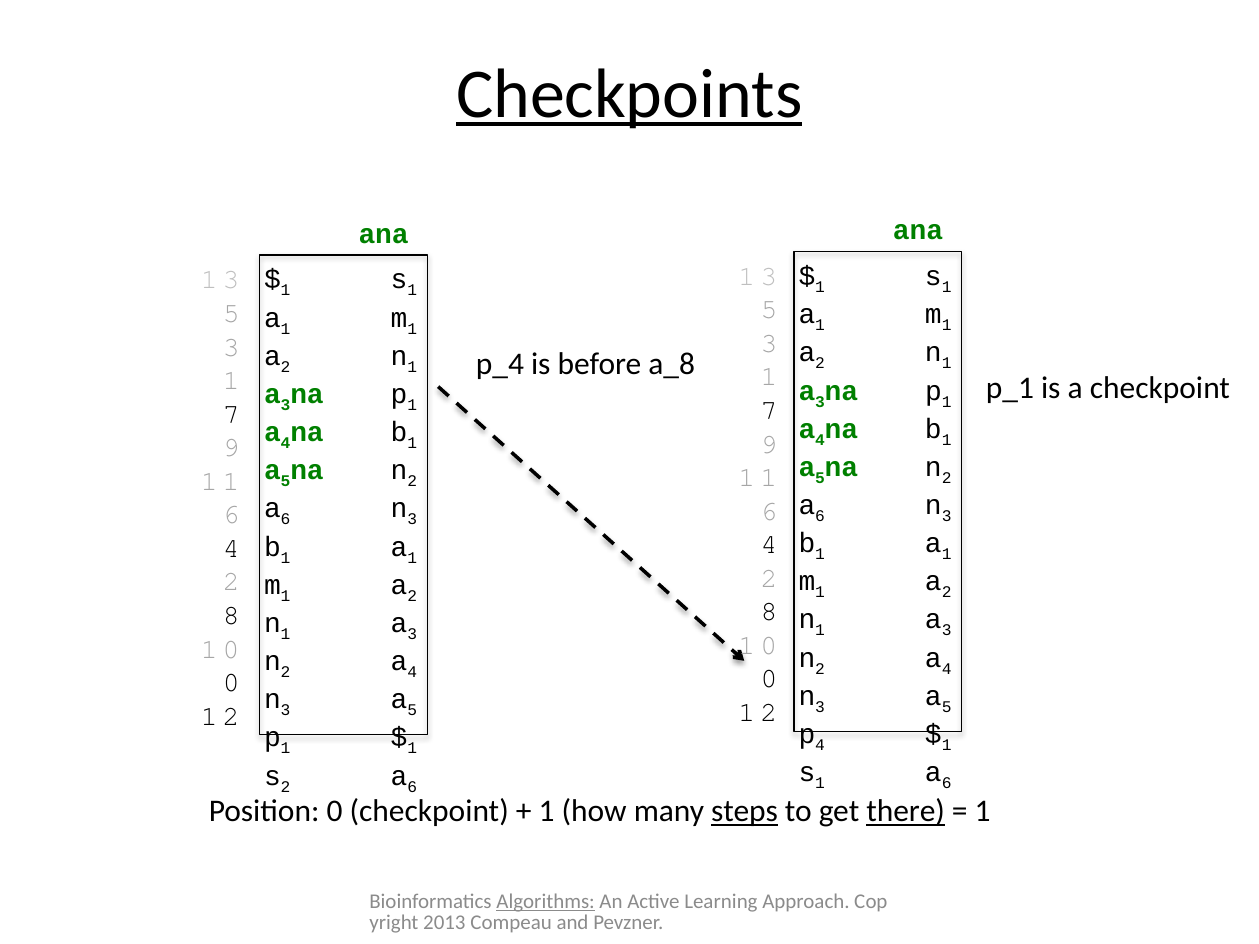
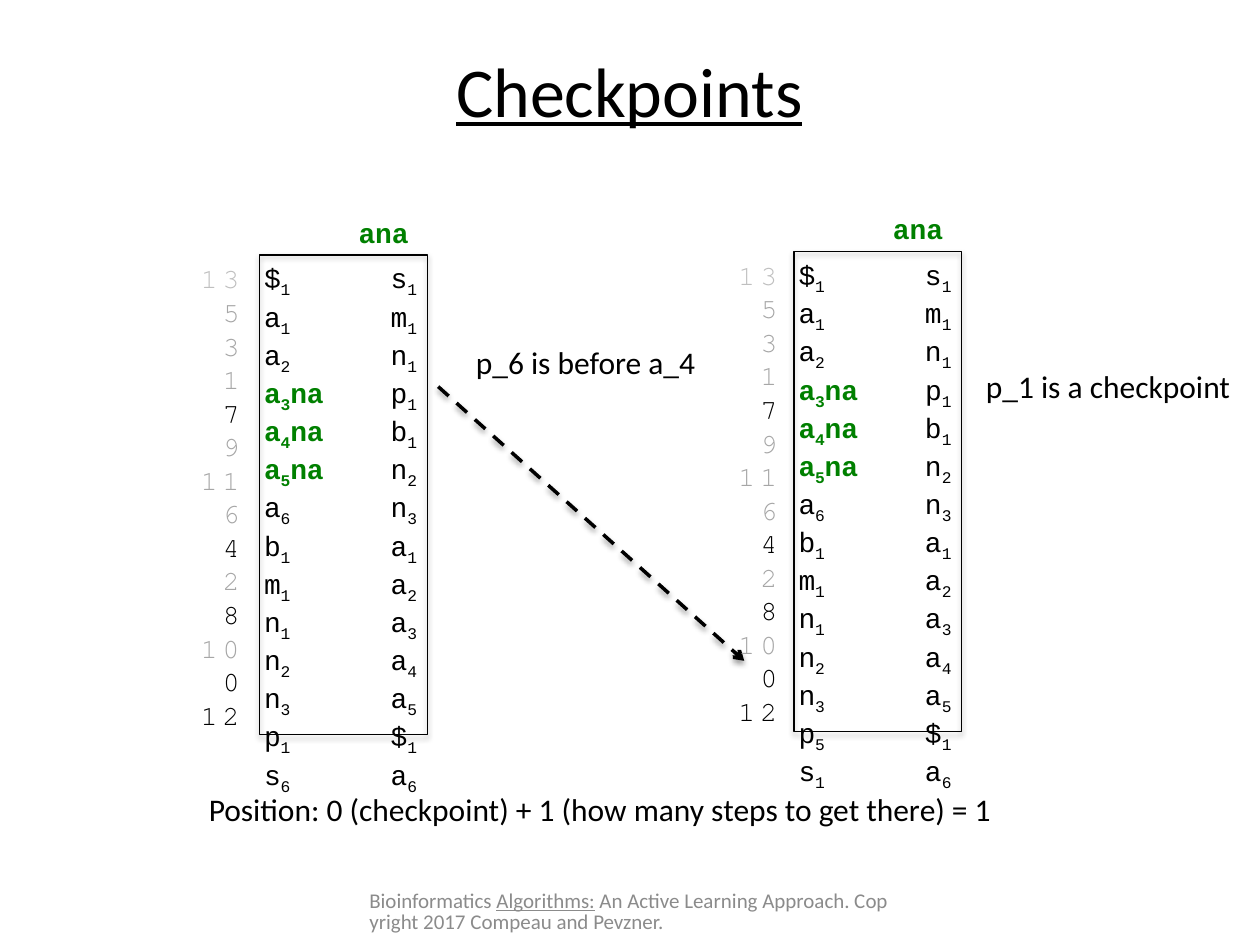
p_4: p_4 -> p_6 (500, 365)
a_8: a_8 -> a_4 (672, 365)
4: 4 -> 5 (820, 745)
2: 2 -> 6 (286, 787)
steps underline: present -> none (744, 812)
there underline: present -> none (906, 812)
2013: 2013 -> 2017 (444, 923)
